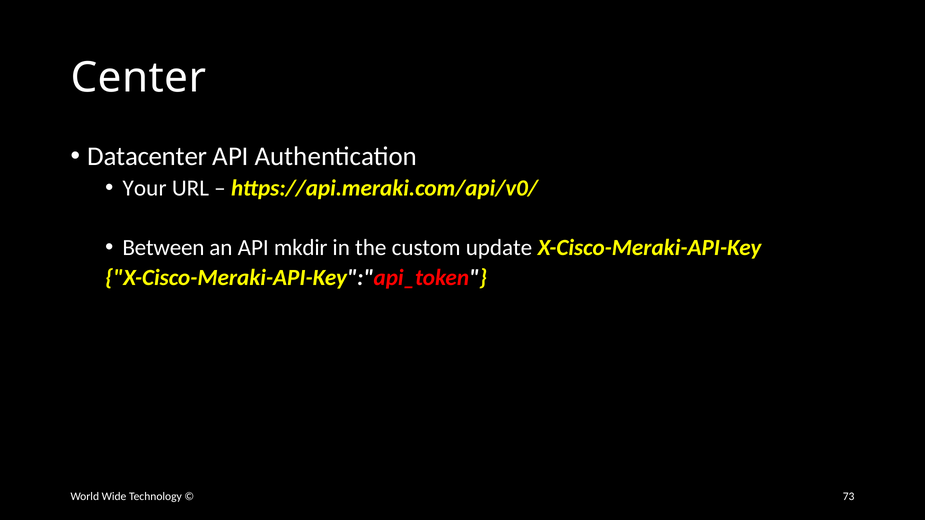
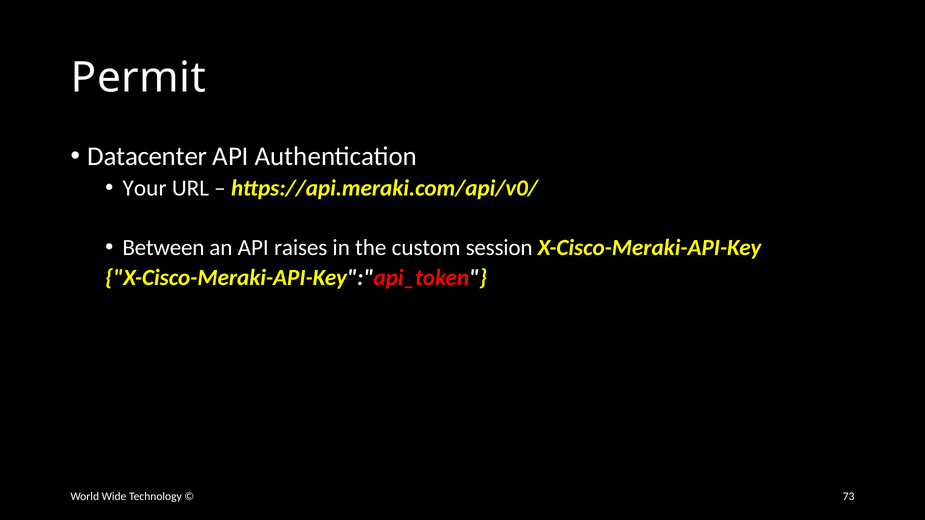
Center: Center -> Permit (138, 78)
mkdir: mkdir -> raises (301, 248)
update: update -> session (499, 248)
